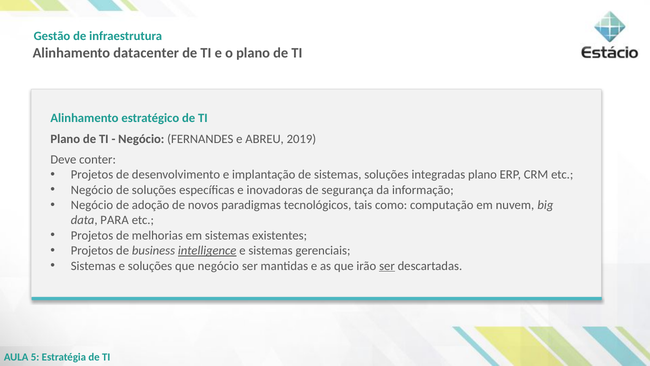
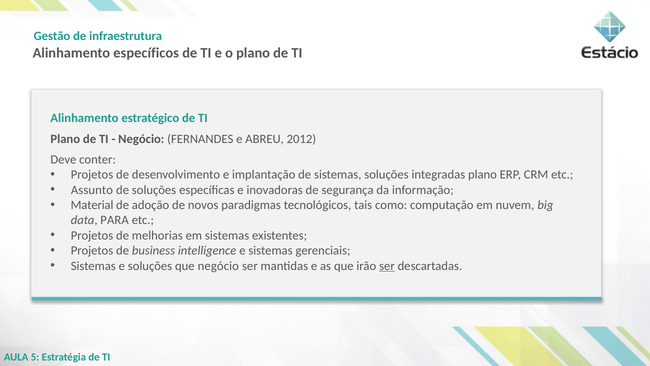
datacenter: datacenter -> específicos (146, 53)
2019: 2019 -> 2012 (301, 139)
Negócio: Negócio -> Assunto (92, 190)
Negócio: Negócio -> Material (92, 205)
intelligence underline: present -> none (207, 250)
